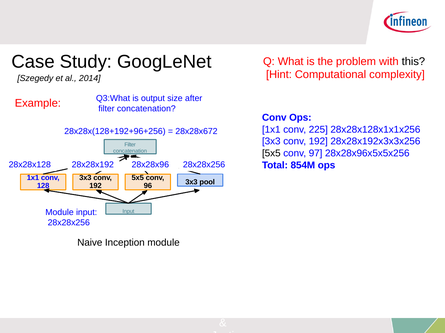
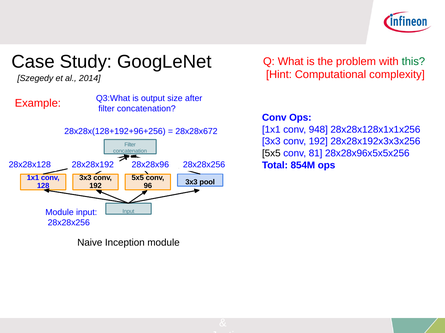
this colour: black -> green (413, 61)
225: 225 -> 948 (318, 130)
97: 97 -> 81 (316, 154)
